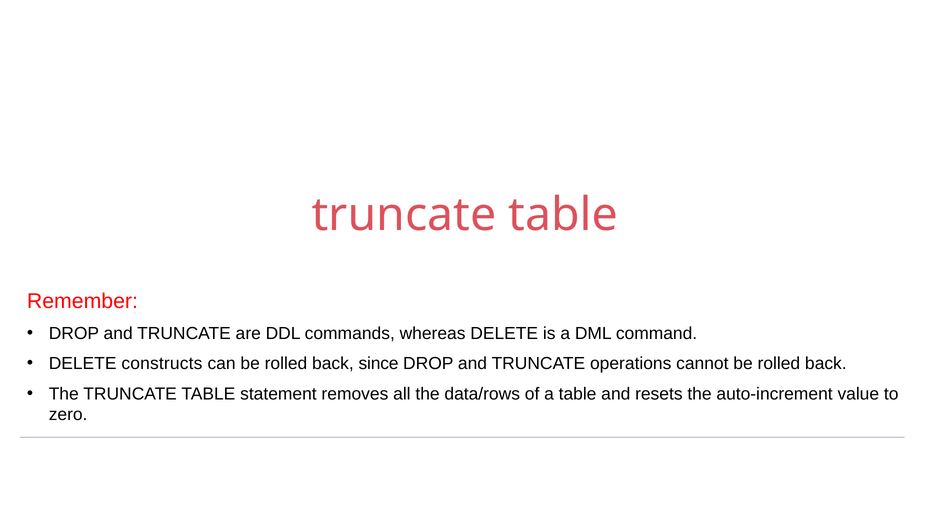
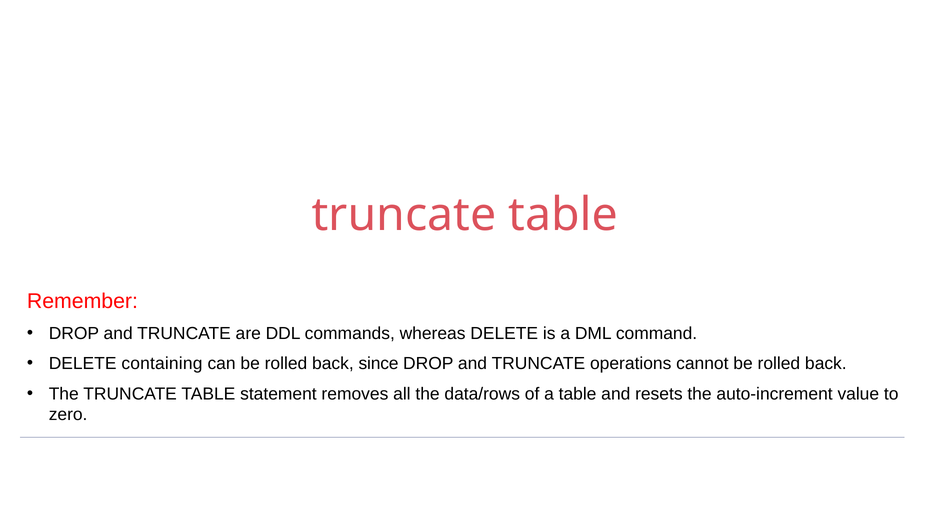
constructs: constructs -> containing (162, 364)
